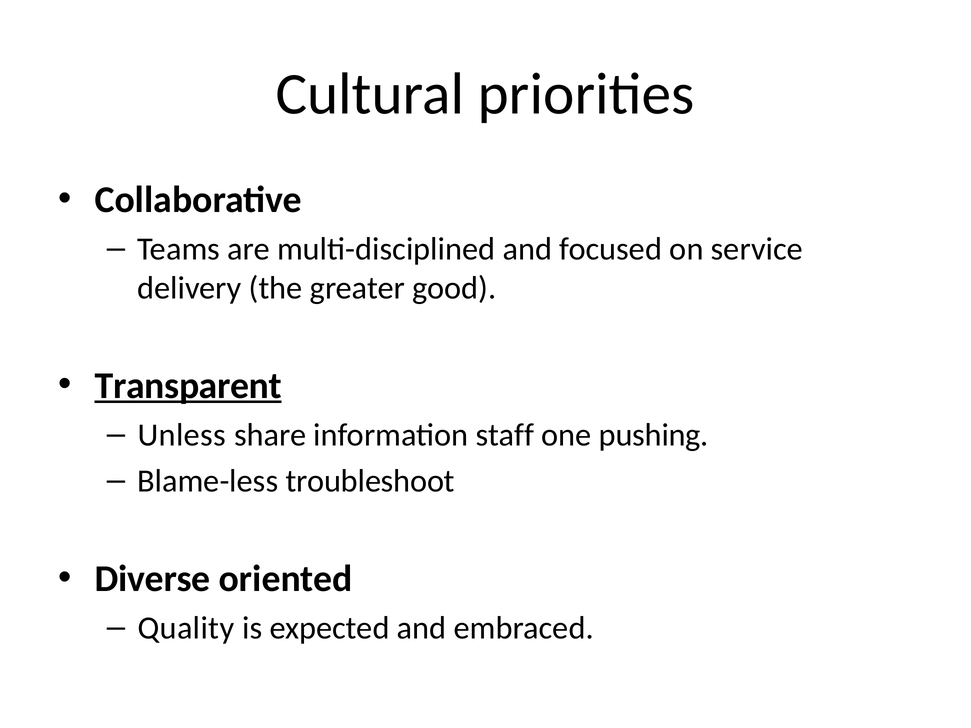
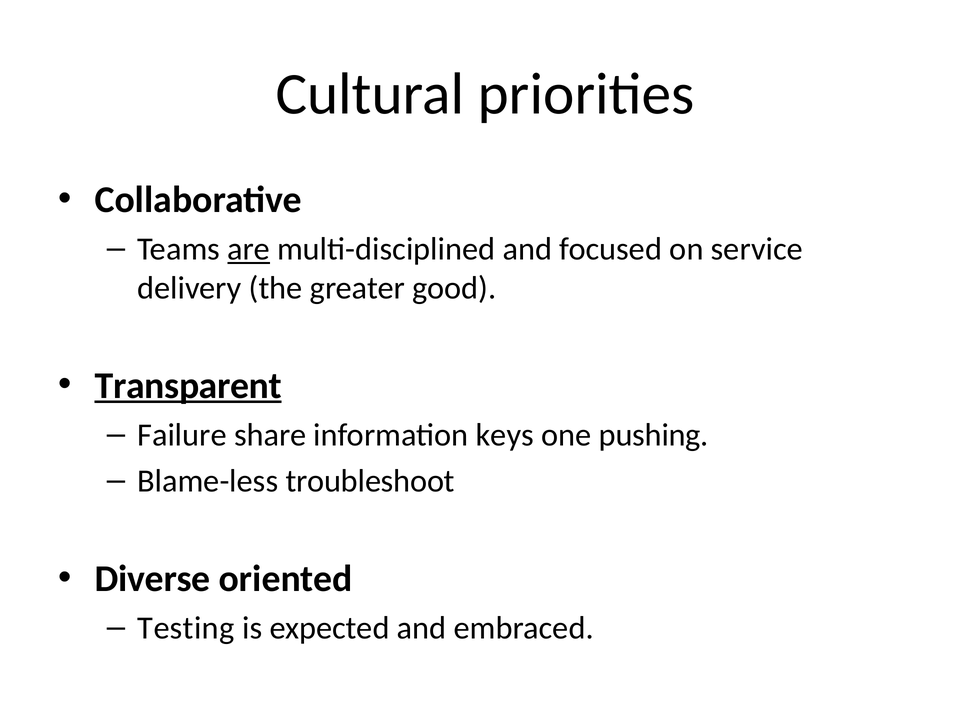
are underline: none -> present (249, 249)
Unless: Unless -> Failure (182, 435)
staff: staff -> keys (505, 435)
Quality: Quality -> Testing (186, 628)
